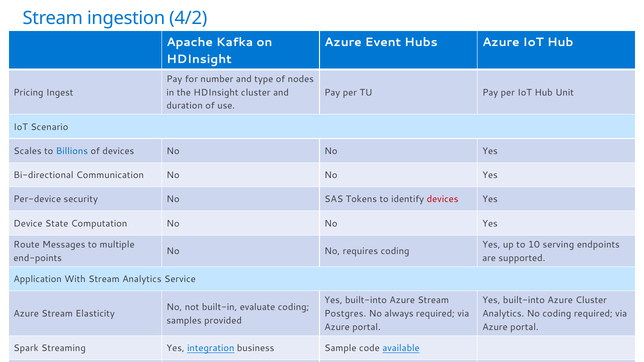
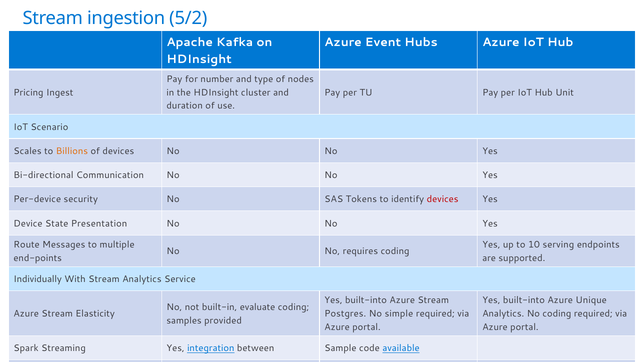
4/2: 4/2 -> 5/2 (188, 18)
Billions colour: blue -> orange (72, 151)
Computation: Computation -> Presentation (99, 224)
Application: Application -> Individually (38, 279)
Azure Cluster: Cluster -> Unique (591, 301)
always: always -> simple (399, 314)
business: business -> between (256, 348)
